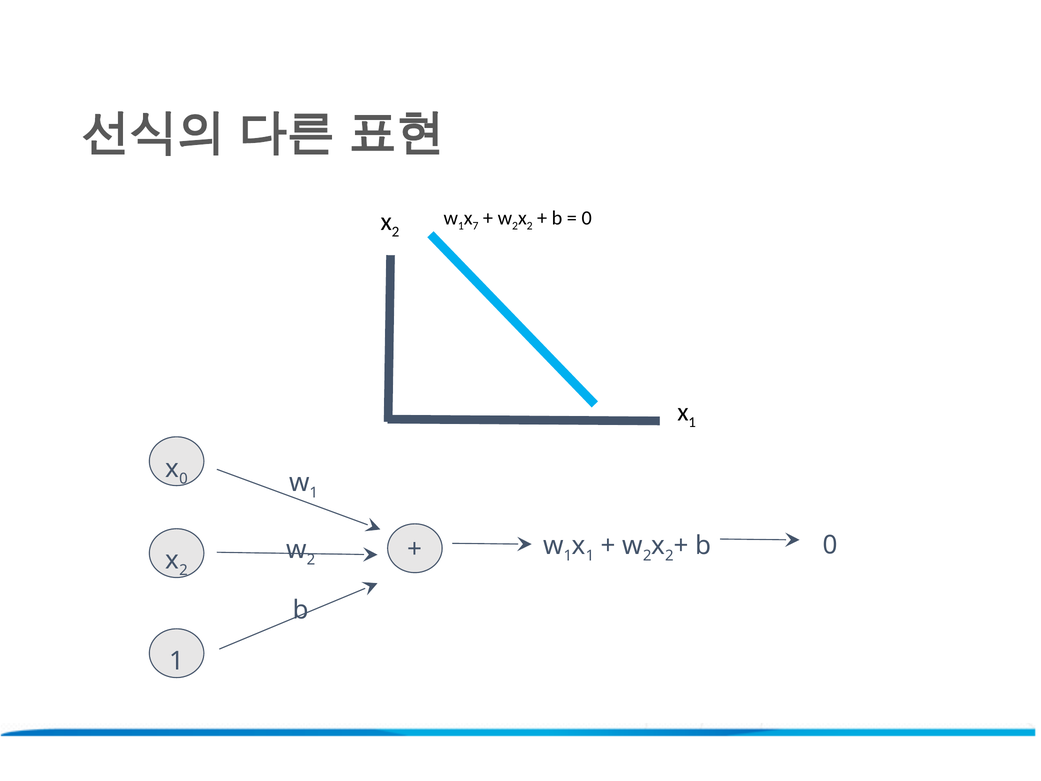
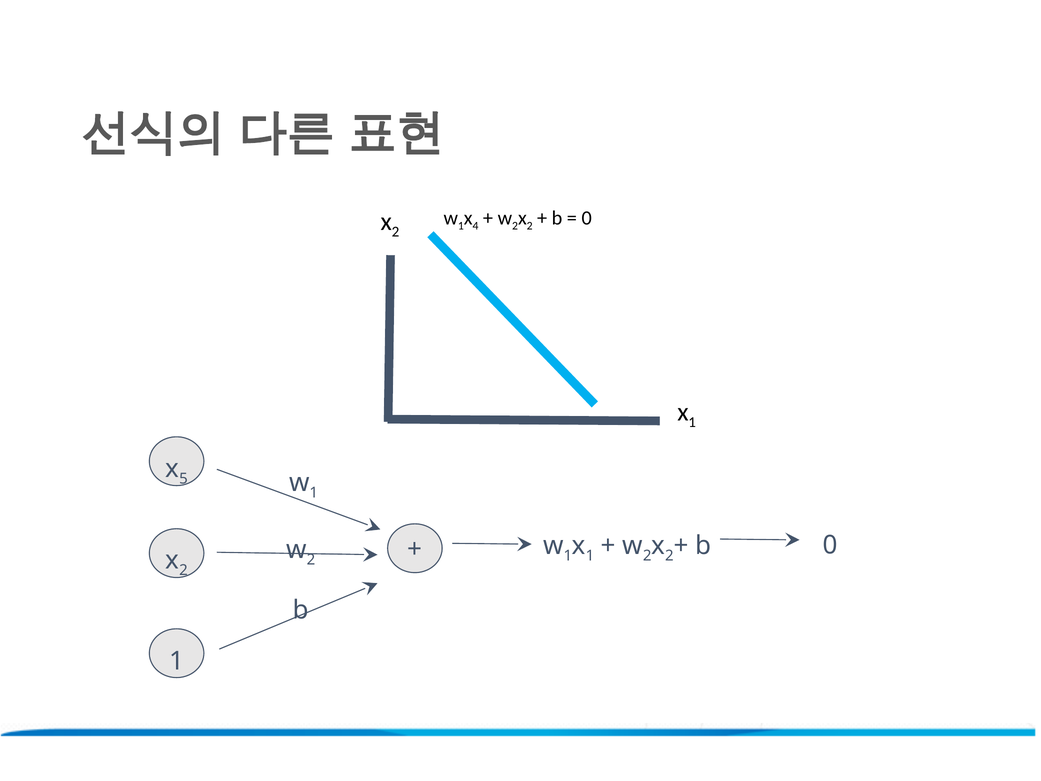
7: 7 -> 4 (475, 226)
0: 0 -> 5 (184, 478)
